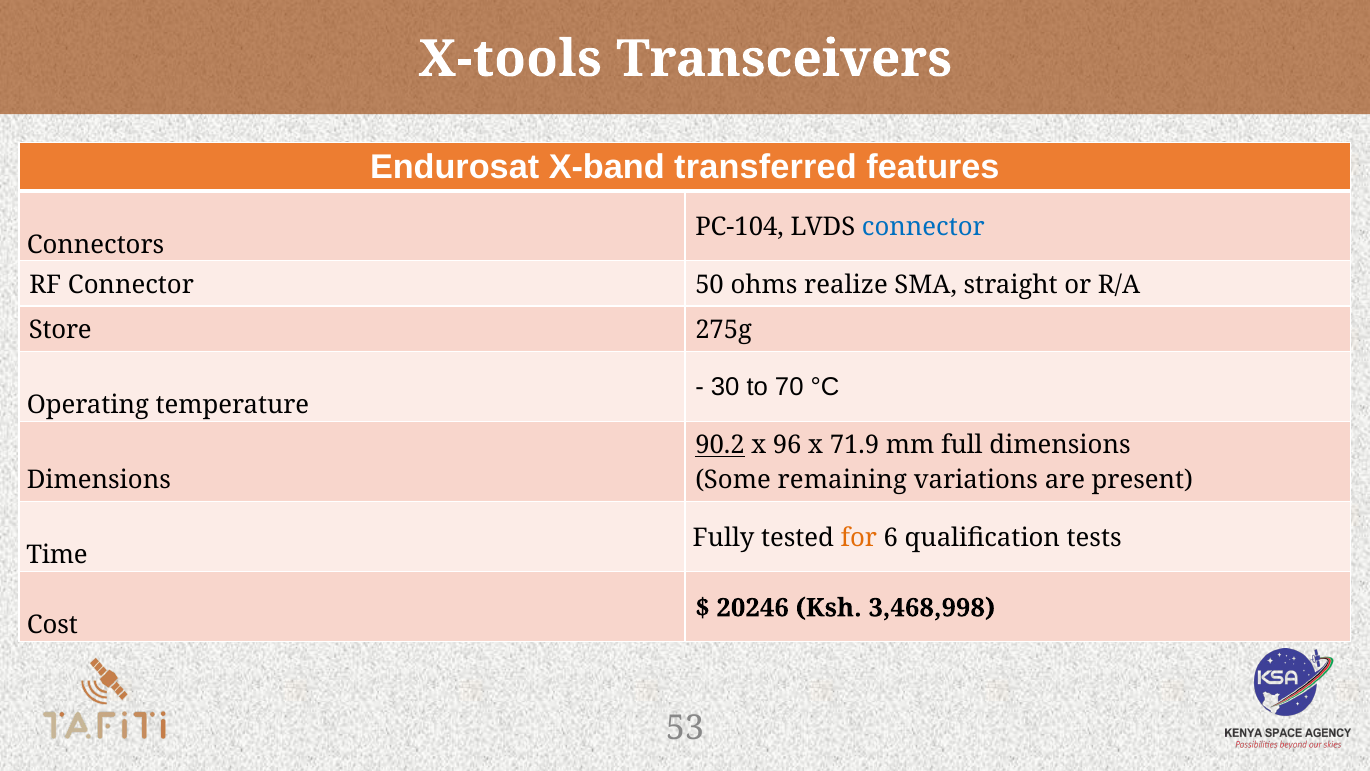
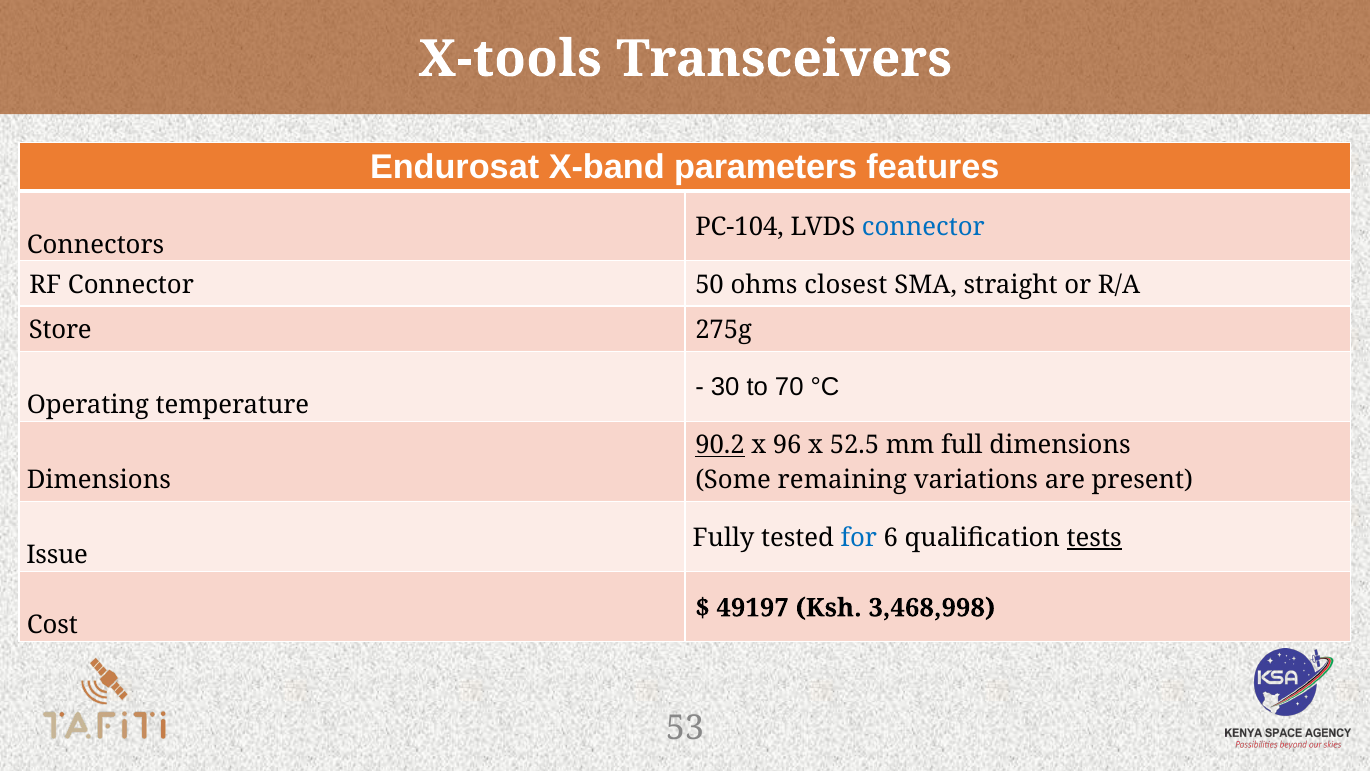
transferred: transferred -> parameters (766, 167)
realize: realize -> closest (846, 285)
71.9: 71.9 -> 52.5 (854, 445)
for colour: orange -> blue (859, 538)
tests underline: none -> present (1094, 538)
Time: Time -> Issue (57, 555)
20246: 20246 -> 49197 (753, 608)
